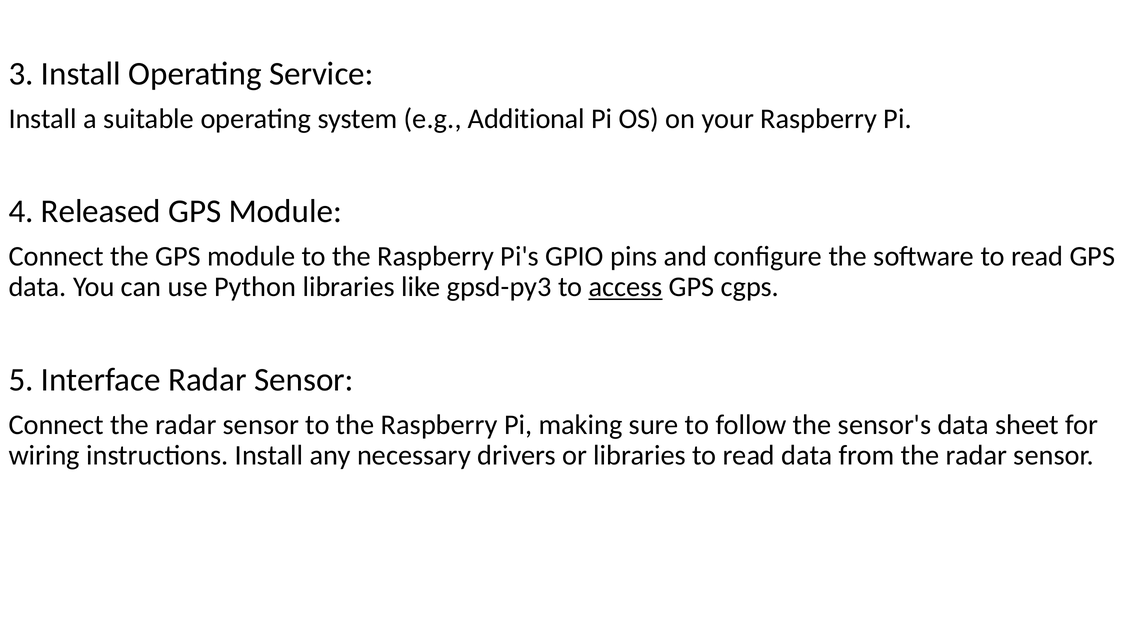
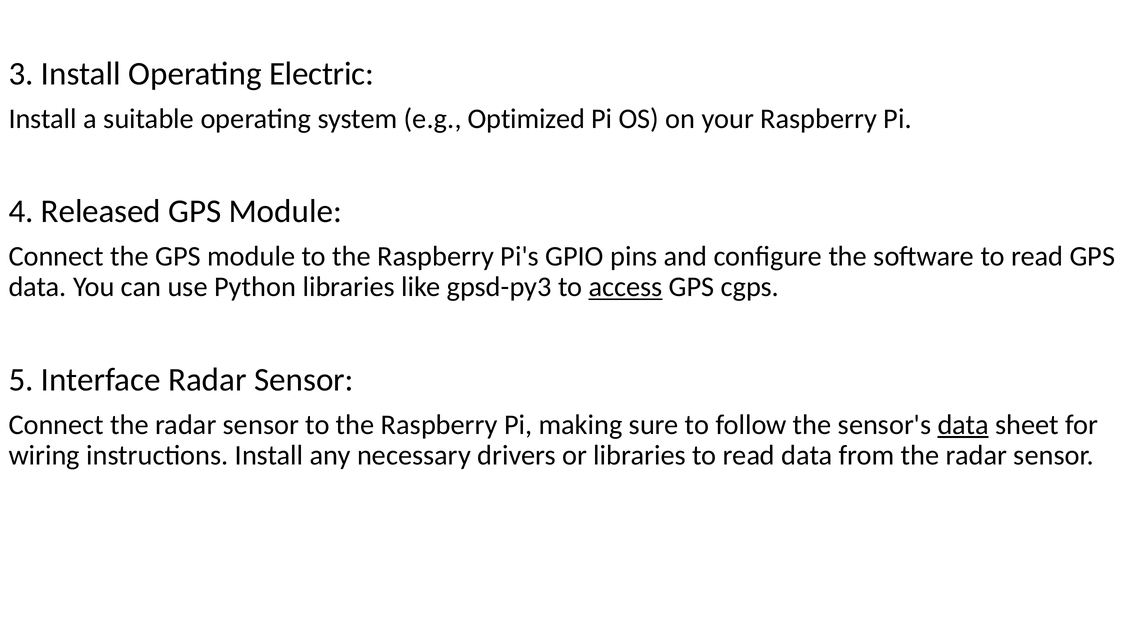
Service: Service -> Electric (322, 74)
Additional: Additional -> Optimized (526, 119)
data underline: none -> present (963, 424)
